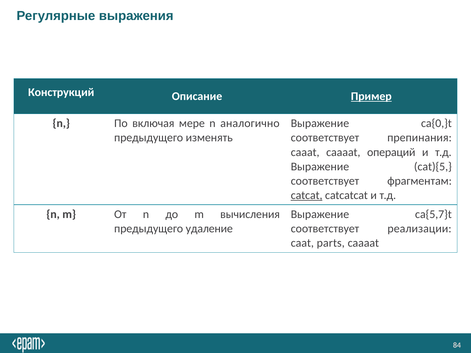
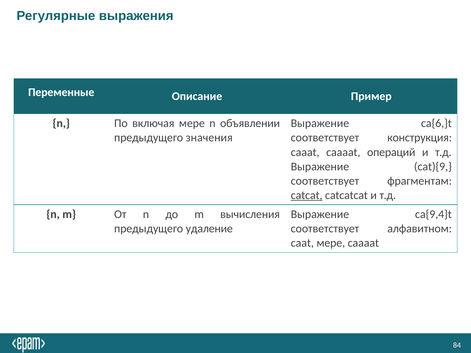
Конструкций: Конструкций -> Переменные (61, 92)
Пример underline: present -> none (371, 96)
аналогично: аналогично -> объявлении (250, 124)
ca{0,}t: ca{0,}t -> ca{6,}t (436, 124)
изменять: изменять -> значения (209, 138)
препинания: препинания -> конструкция (420, 138)
cat){5: cat){5 -> cat){9 (433, 167)
ca{5,7}t: ca{5,7}t -> ca{9,4}t (433, 214)
реализации: реализации -> алфавитном (420, 229)
cааt parts: parts -> мере (331, 243)
